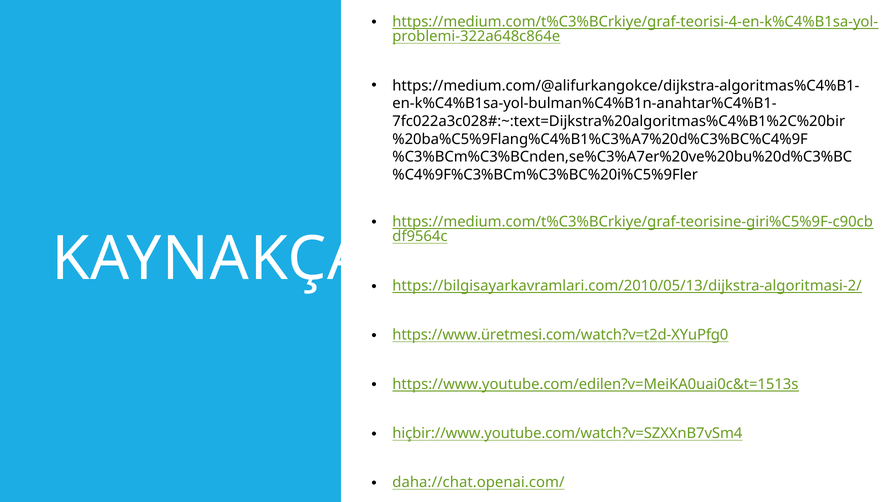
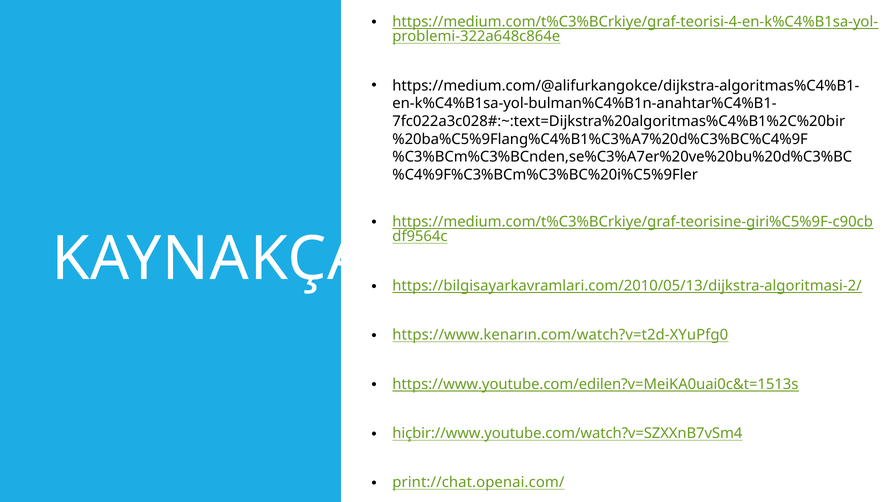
https://www.üretmesi.com/watch?v=t2d-XYuPfg0: https://www.üretmesi.com/watch?v=t2d-XYuPfg0 -> https://www.kenarın.com/watch?v=t2d-XYuPfg0 (560, 335)
daha://chat.openai.com/: daha://chat.openai.com/ -> print://chat.openai.com/ (478, 483)
